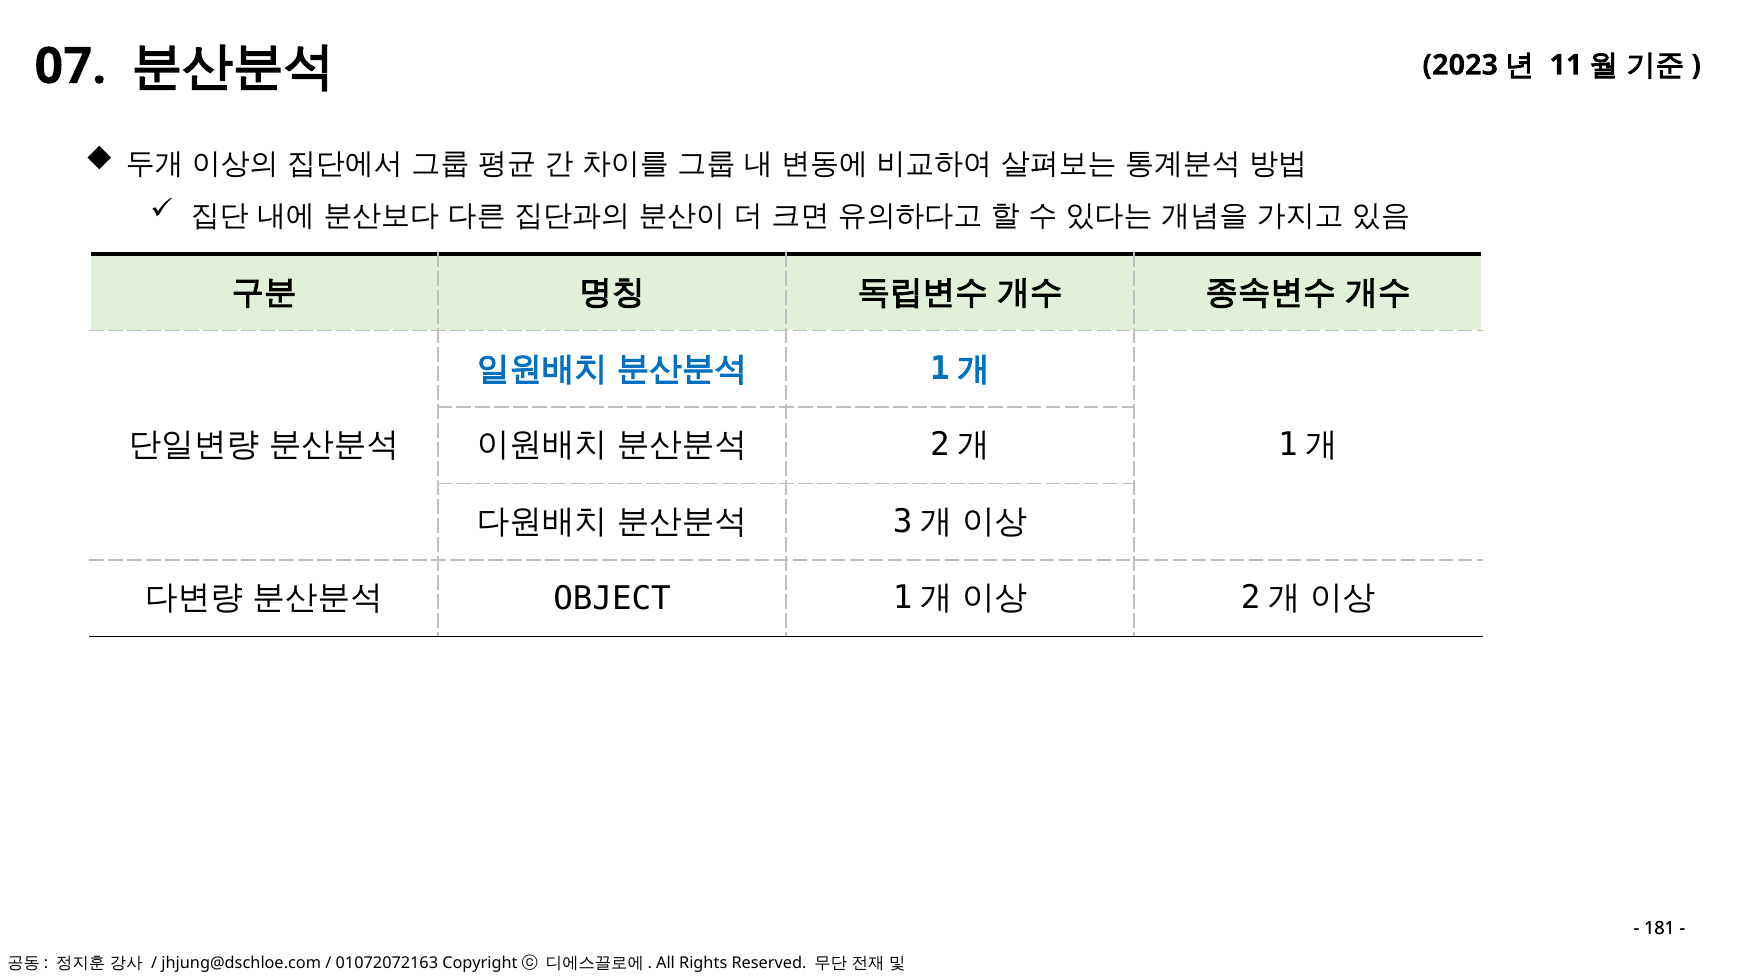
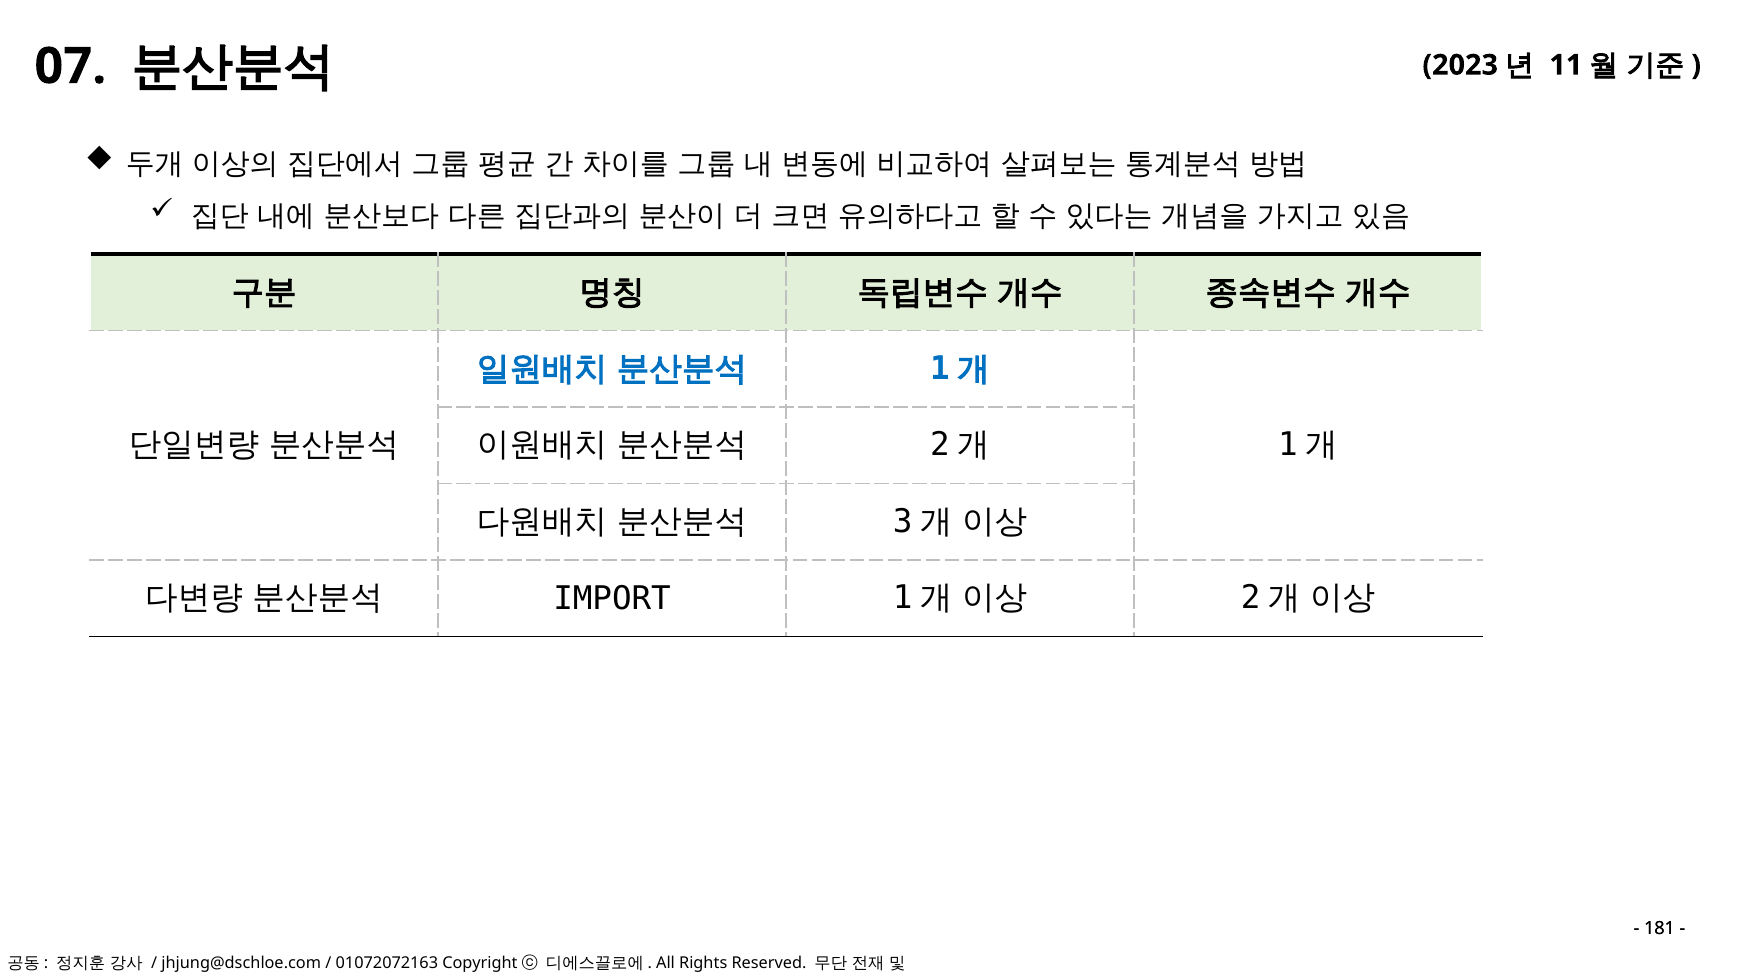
OBJECT: OBJECT -> IMPORT (612, 599)
